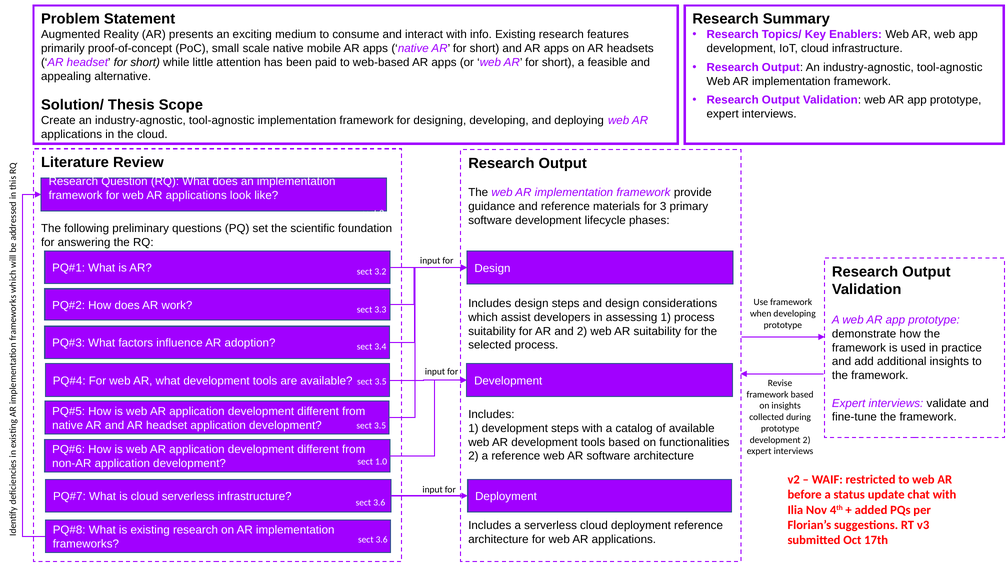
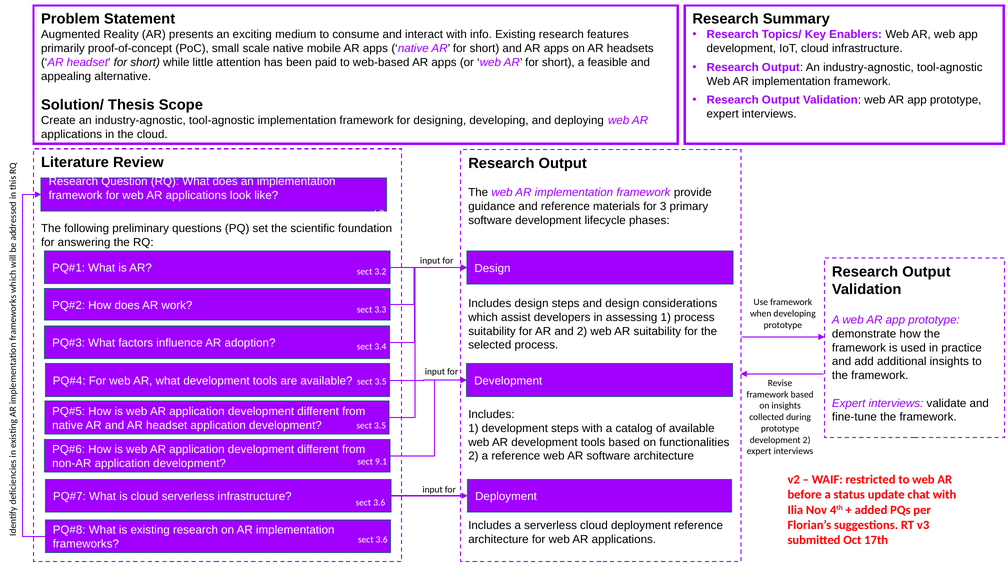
1.0: 1.0 -> 9.1 (381, 462)
